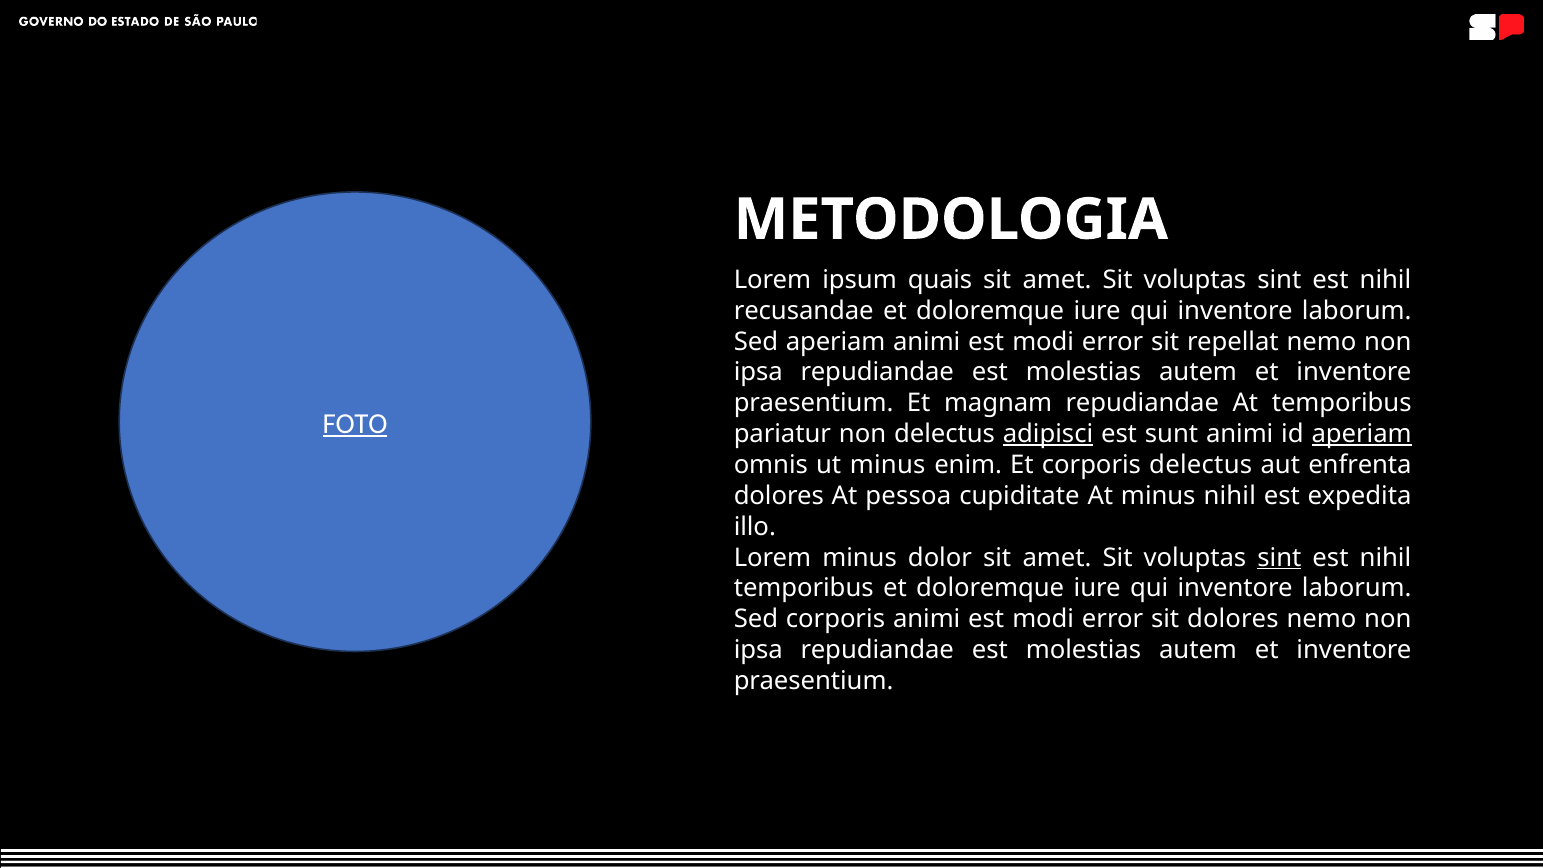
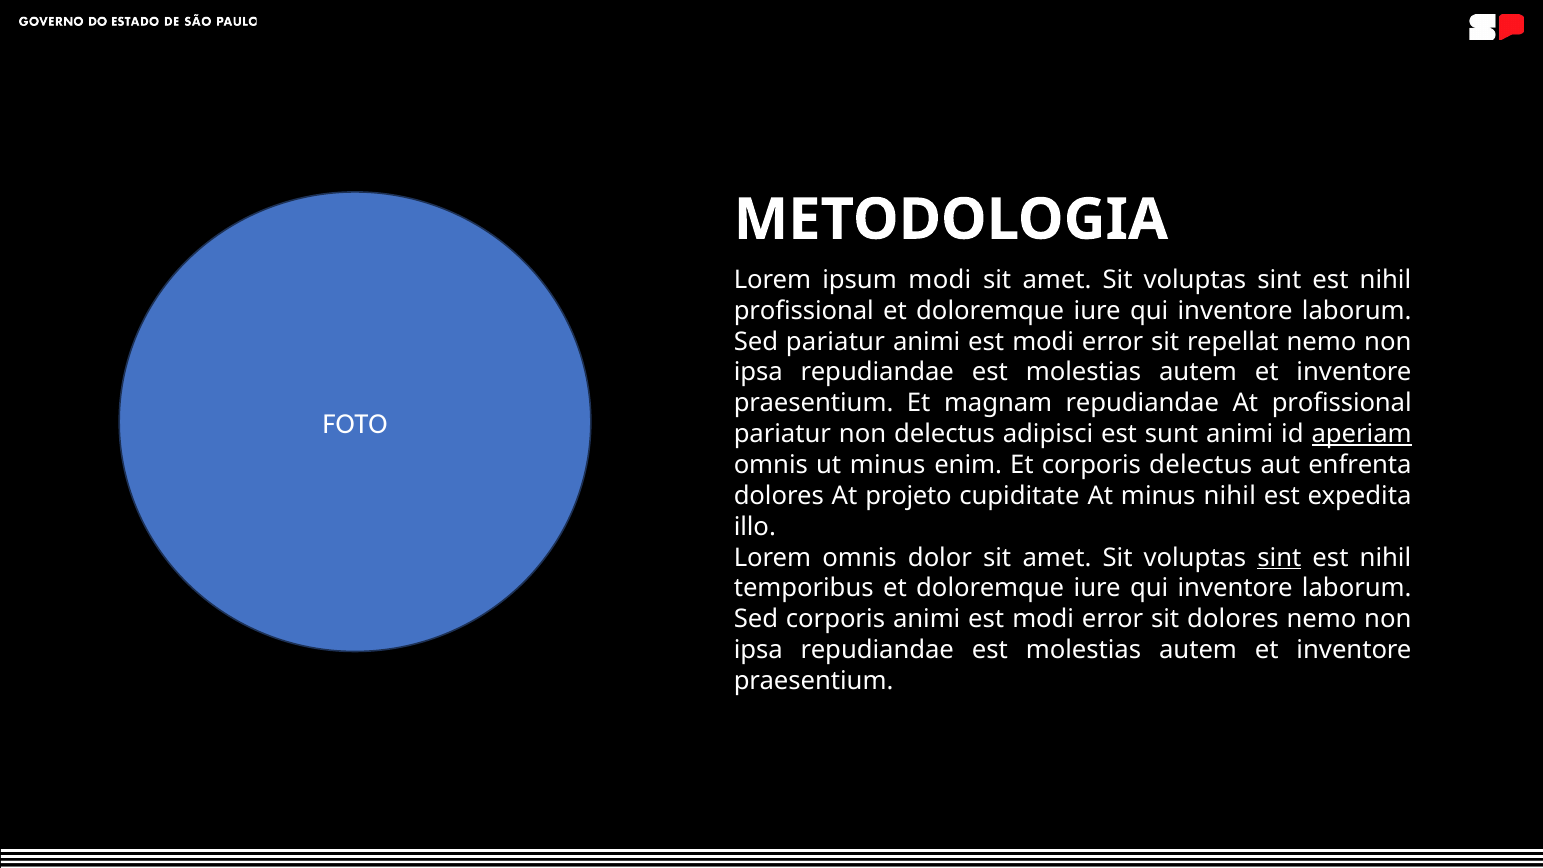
ipsum quais: quais -> modi (940, 280)
recusandae: recusandae -> profissional (804, 311)
Sed aperiam: aperiam -> pariatur (835, 342)
At temporibus: temporibus -> profissional (1342, 403)
FOTO underline: present -> none (355, 424)
adipisci underline: present -> none (1048, 434)
pessoa: pessoa -> projeto (909, 496)
Lorem minus: minus -> omnis (860, 558)
